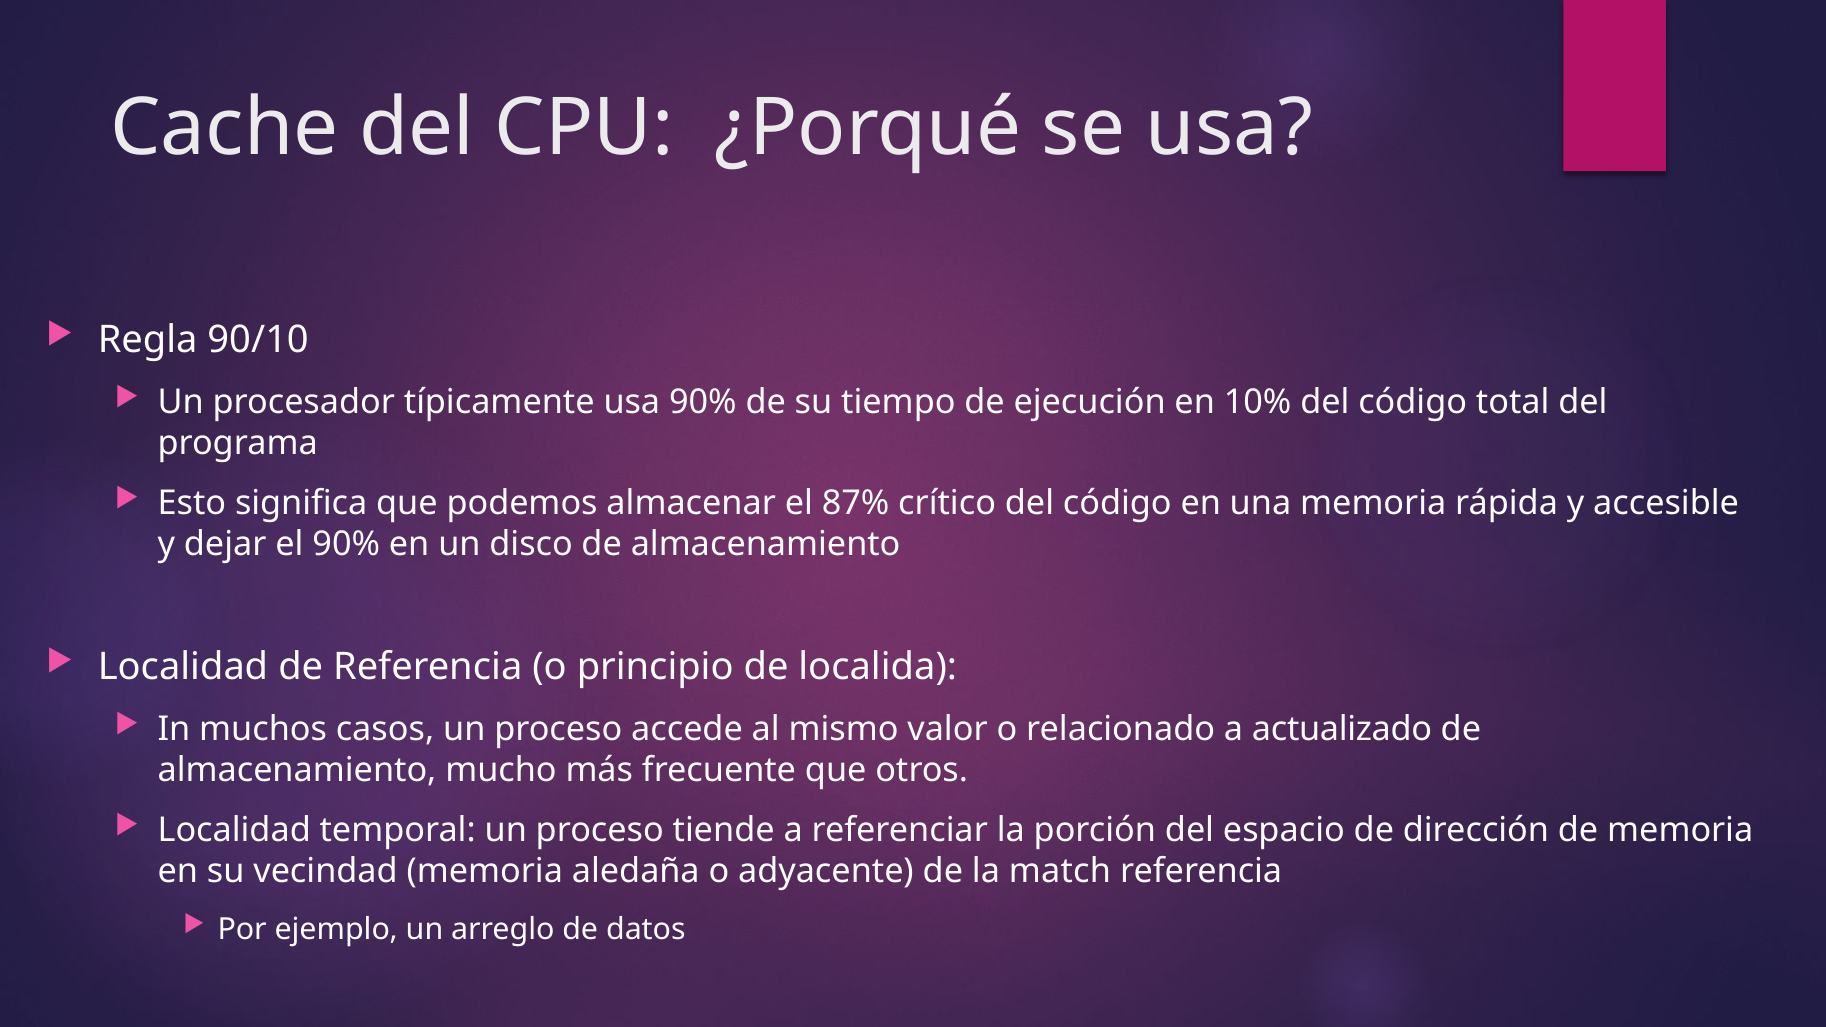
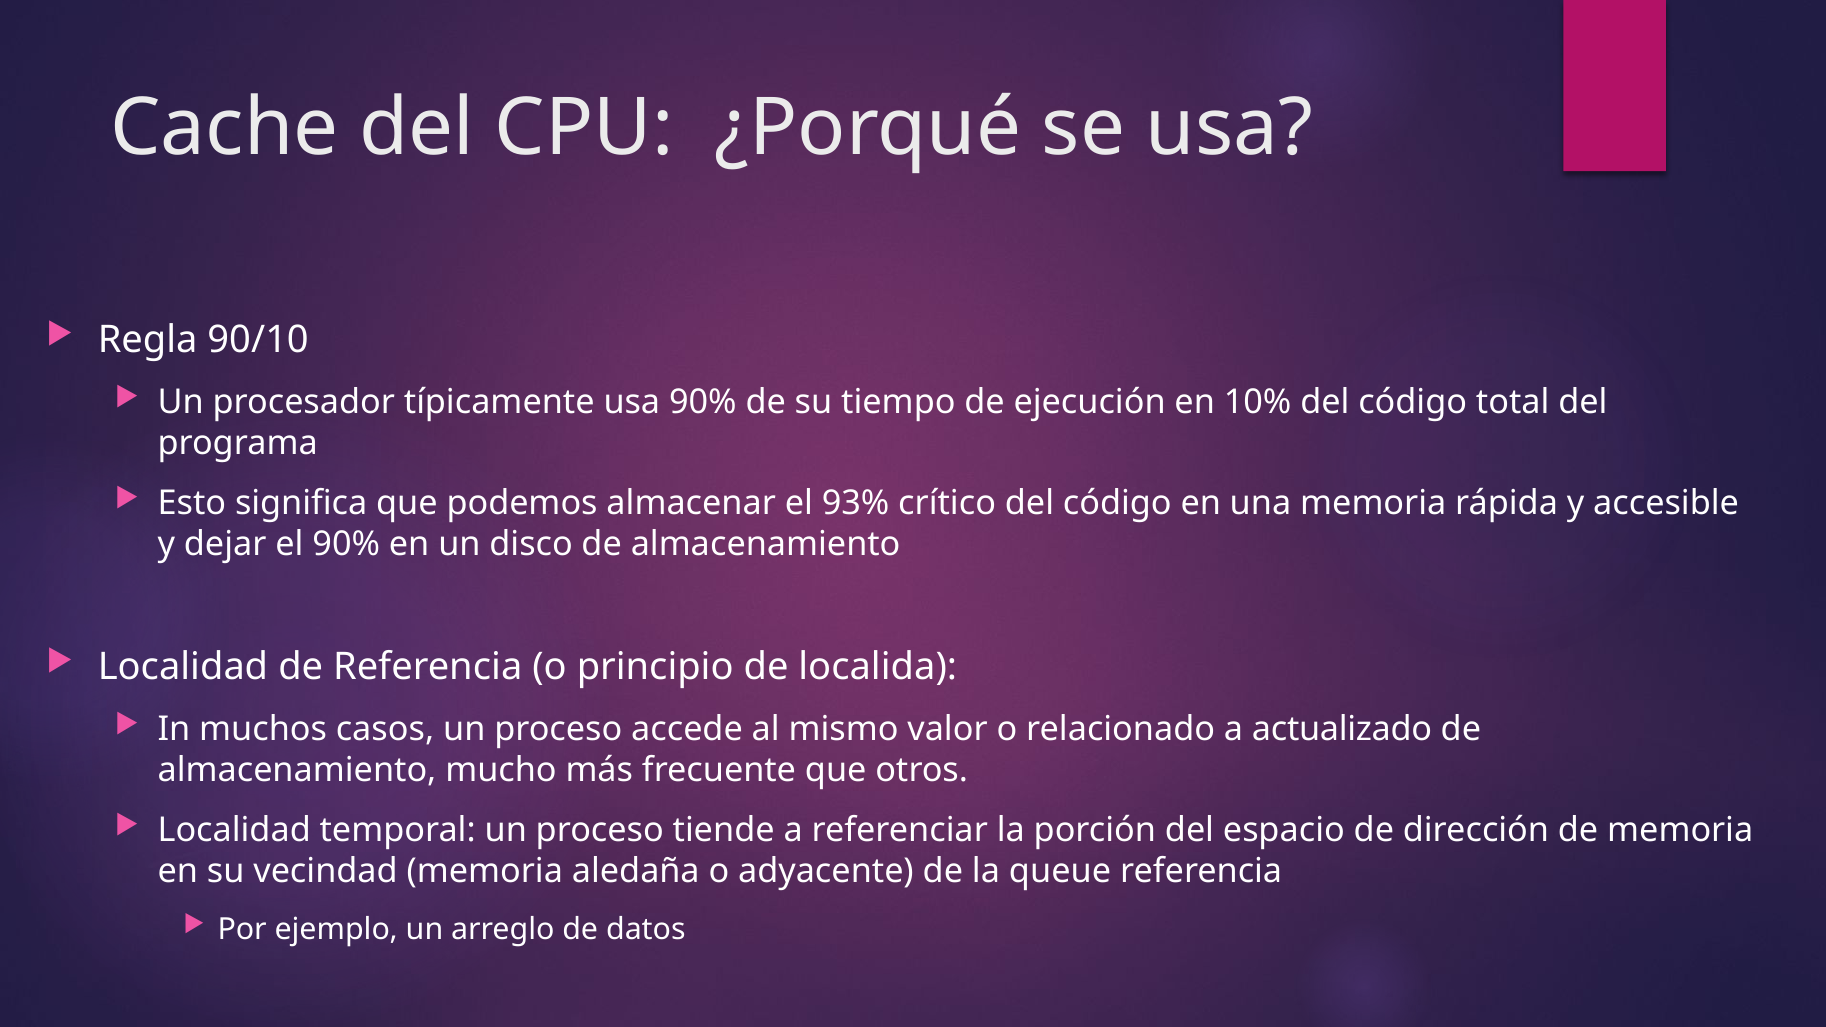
87%: 87% -> 93% (856, 503)
match: match -> queue (1060, 872)
